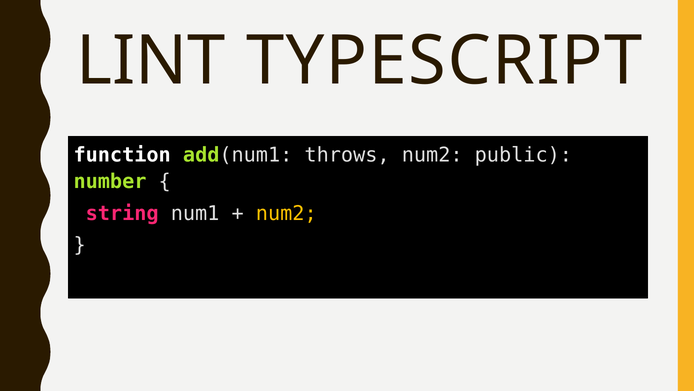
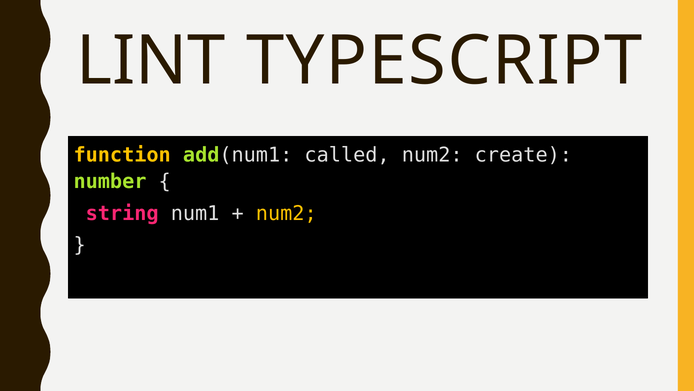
function colour: white -> yellow (122, 155)
throws: throws -> called (347, 155)
public: public -> create (523, 155)
